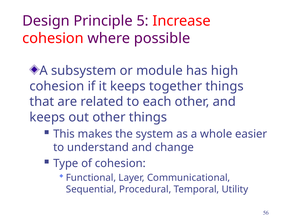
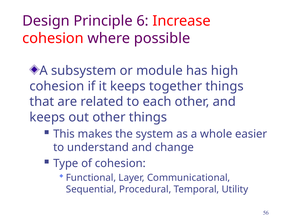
5: 5 -> 6 (143, 21)
